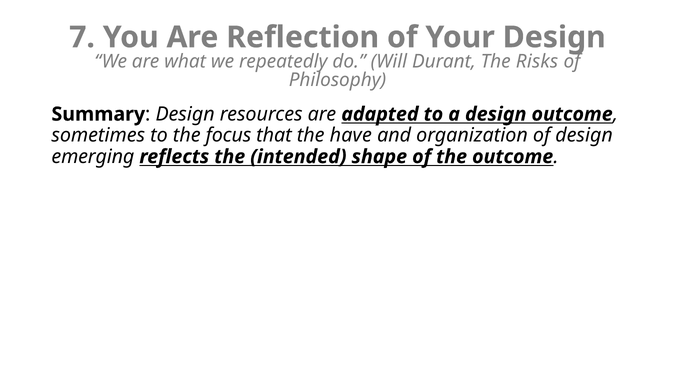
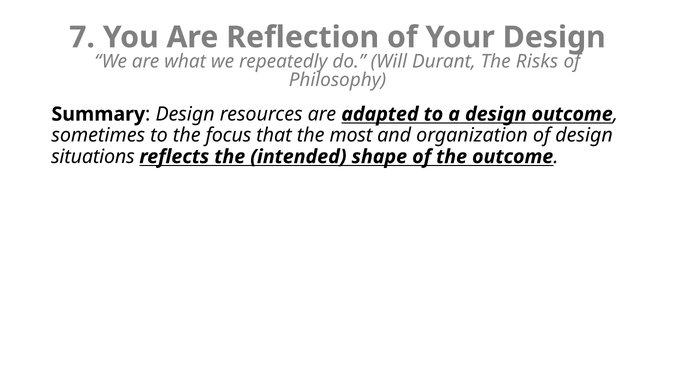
have: have -> most (351, 135)
emerging: emerging -> situations (93, 157)
